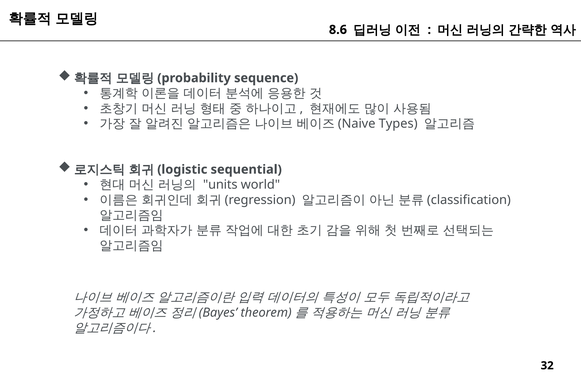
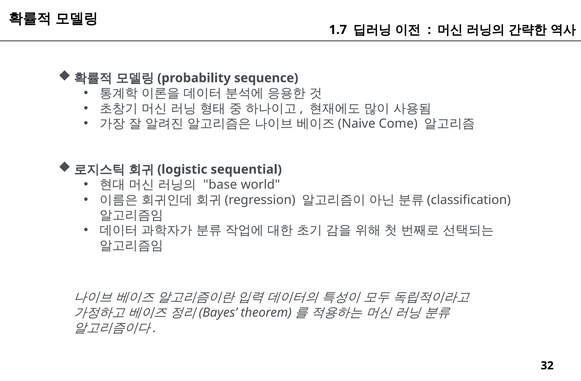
8.6: 8.6 -> 1.7 (338, 30)
Types: Types -> Come (398, 124)
units: units -> base (220, 185)
